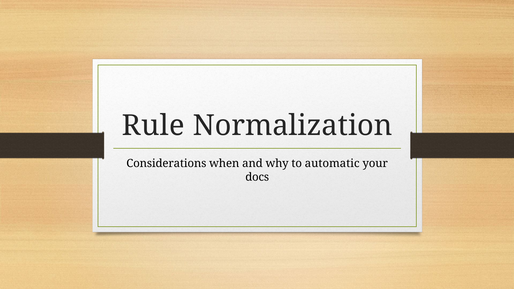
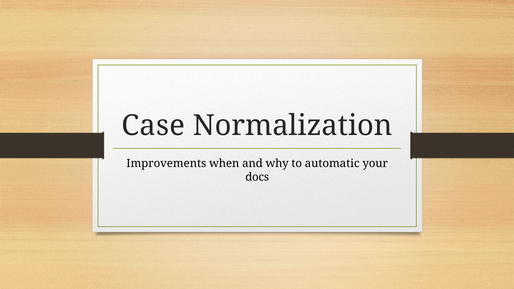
Rule: Rule -> Case (153, 126)
Considerations: Considerations -> Improvements (166, 164)
